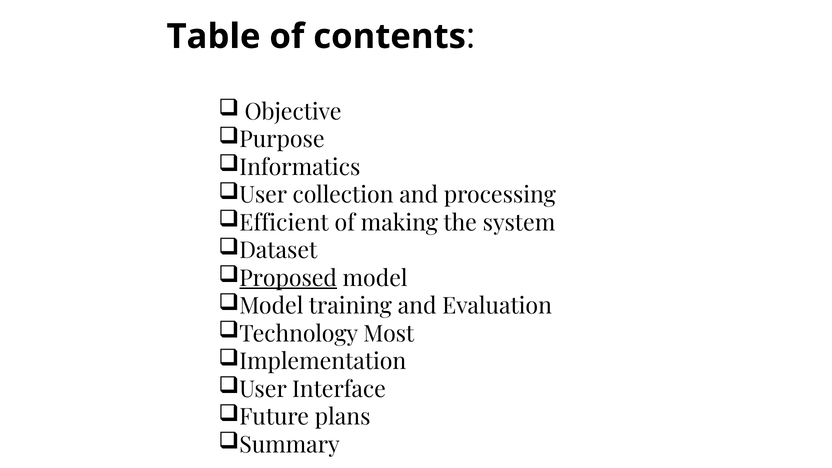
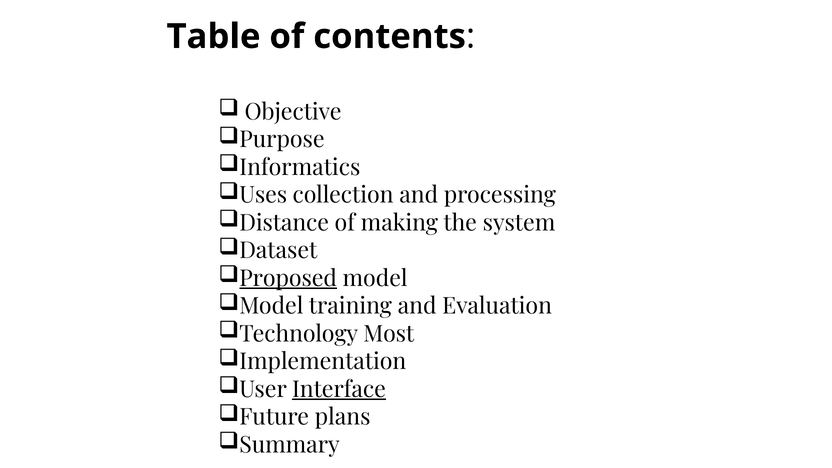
User: User -> Uses (263, 195)
Efficient: Efficient -> Distance (284, 223)
Interface underline: none -> present (339, 389)
